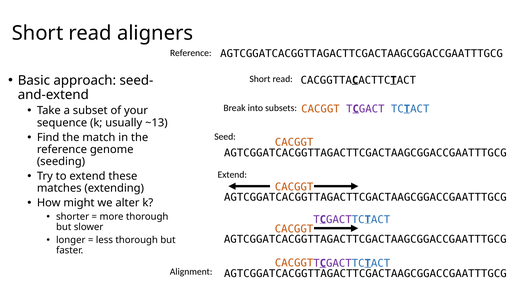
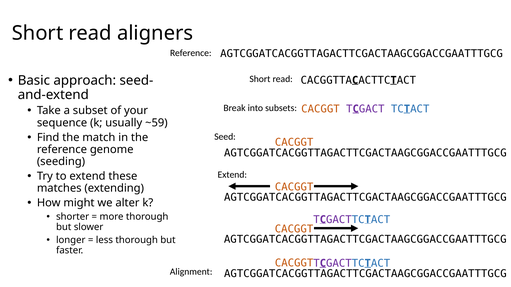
~13: ~13 -> ~59 (156, 123)
